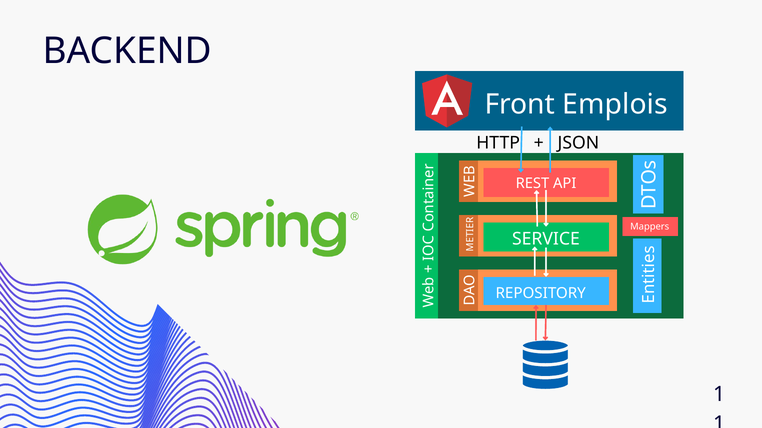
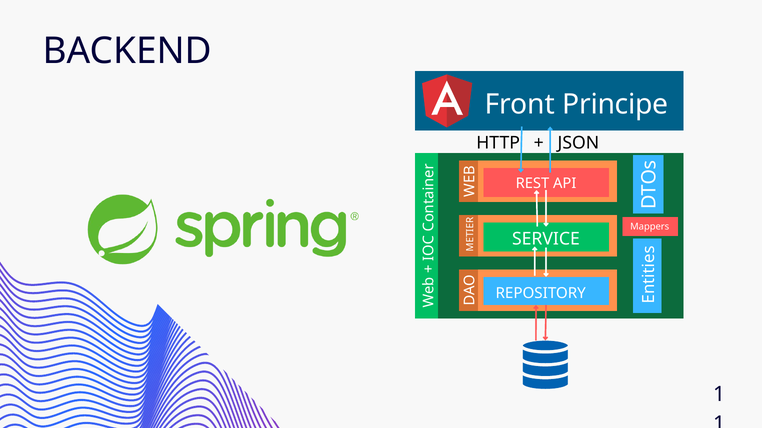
Emplois: Emplois -> Principe (615, 105)
